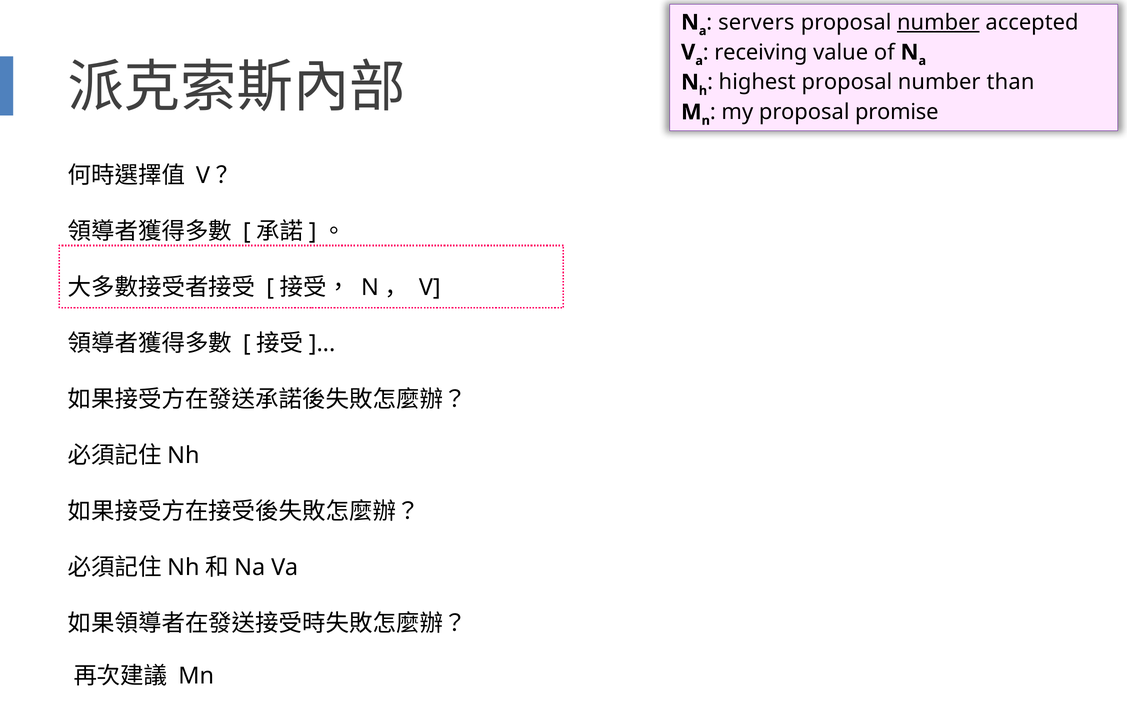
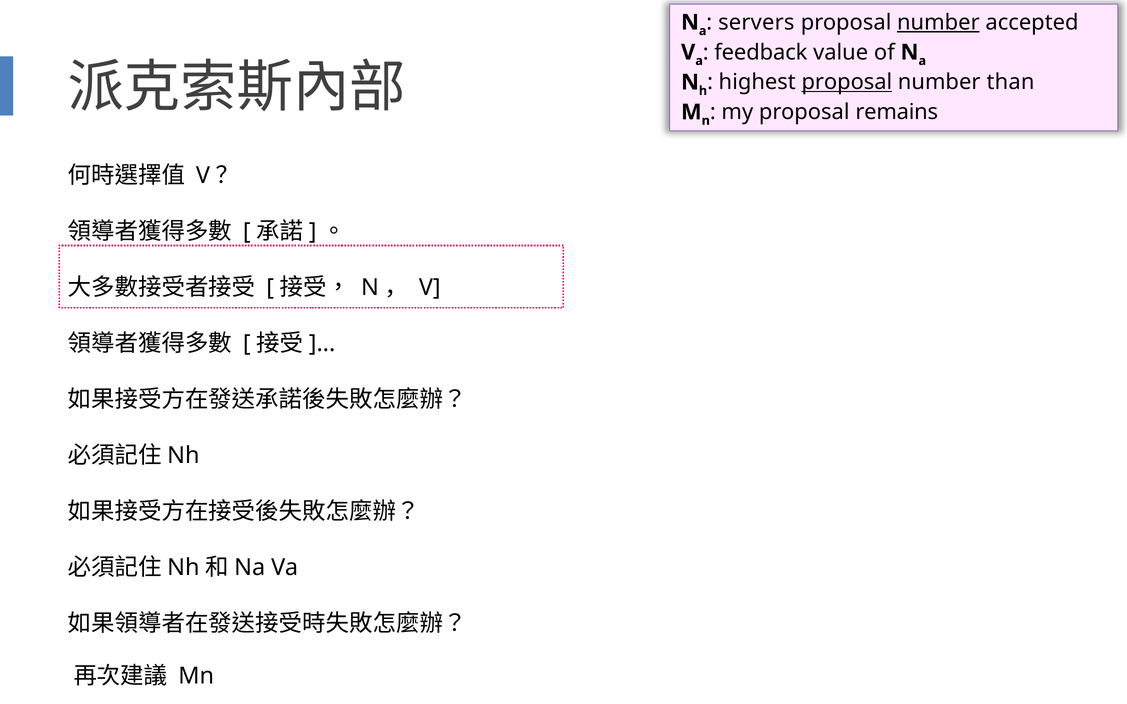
receiving: receiving -> feedback (761, 52)
proposal underline: none -> present (847, 82)
promise: promise -> remains (897, 112)
